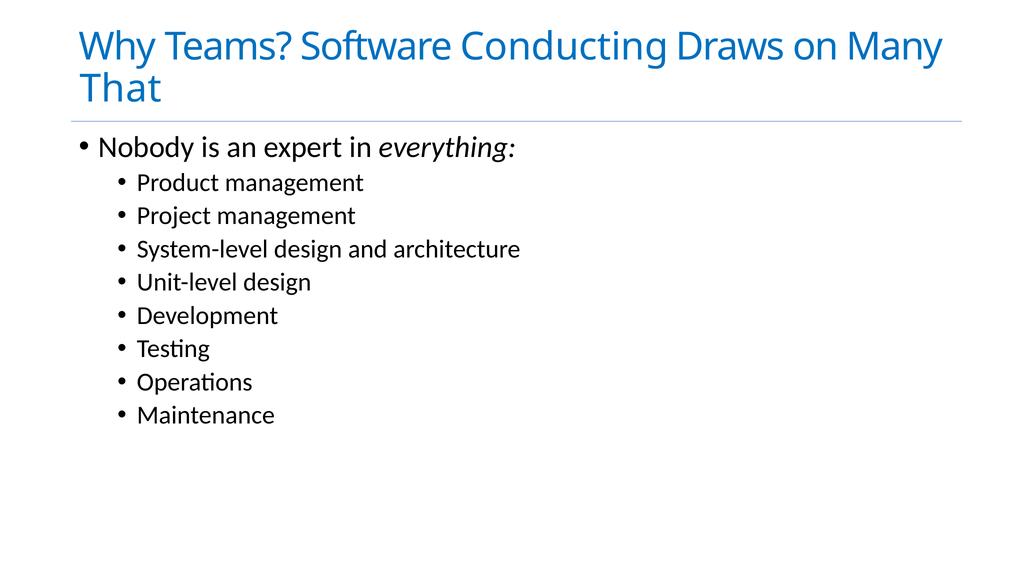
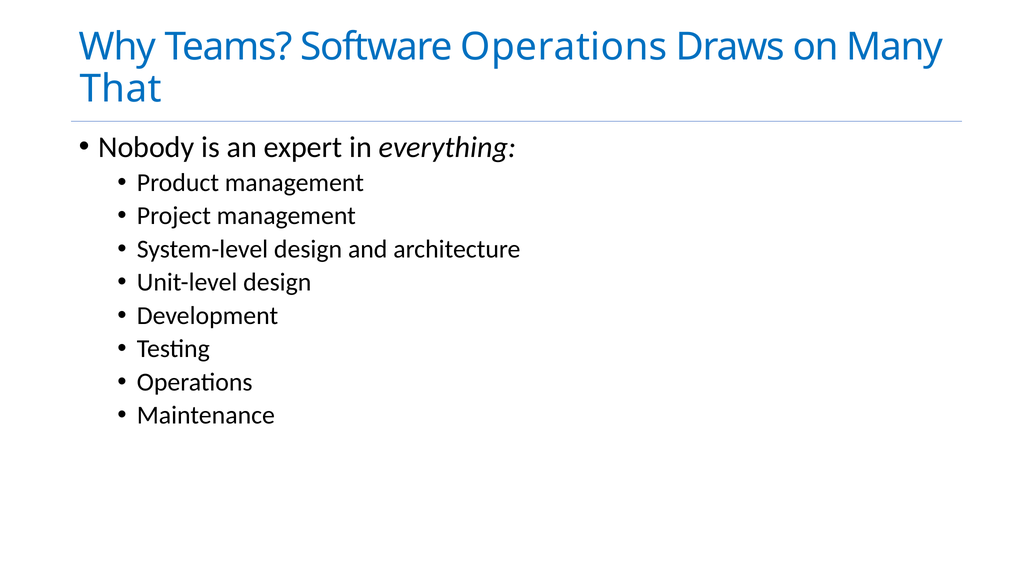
Software Conducting: Conducting -> Operations (564, 47)
